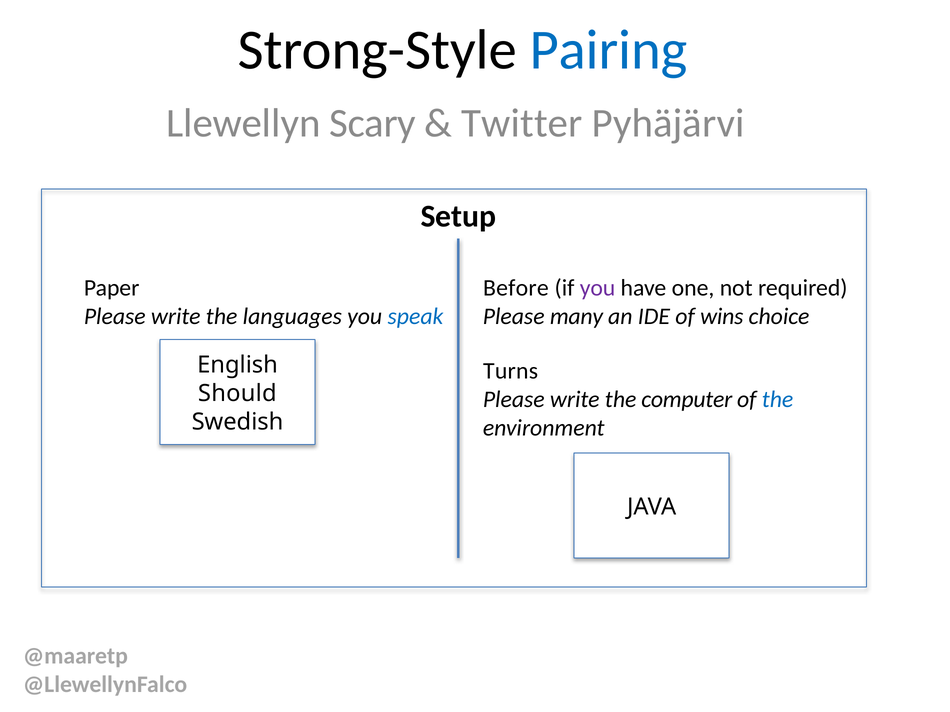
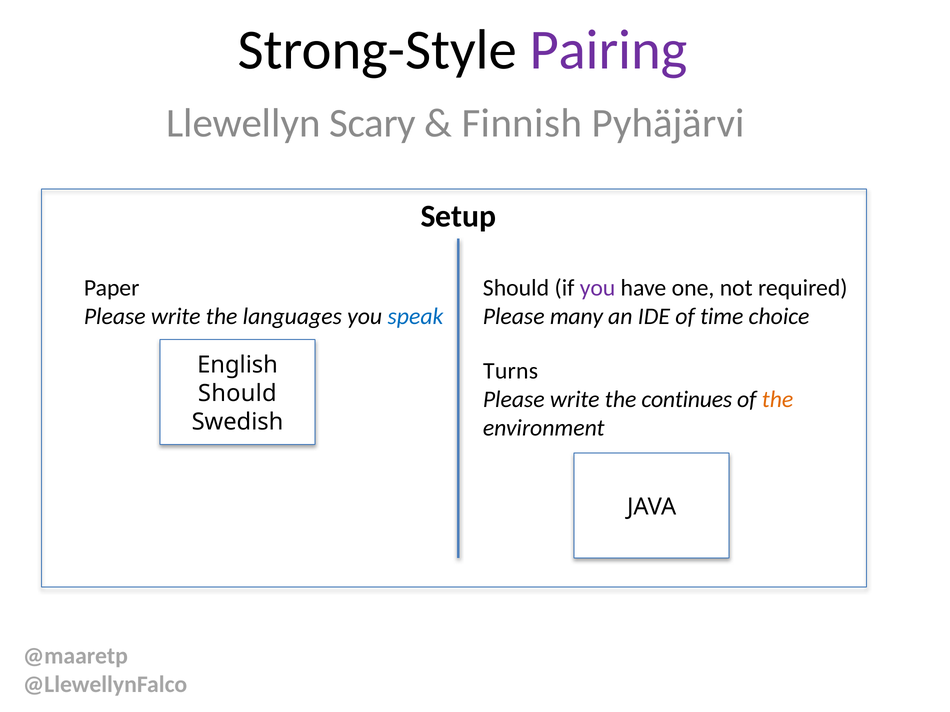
Pairing colour: blue -> purple (609, 50)
Twitter: Twitter -> Finnish (522, 123)
Before: Before -> Should (516, 288)
wins: wins -> time (722, 317)
computer: computer -> continues (687, 400)
the colour: blue -> orange (778, 400)
